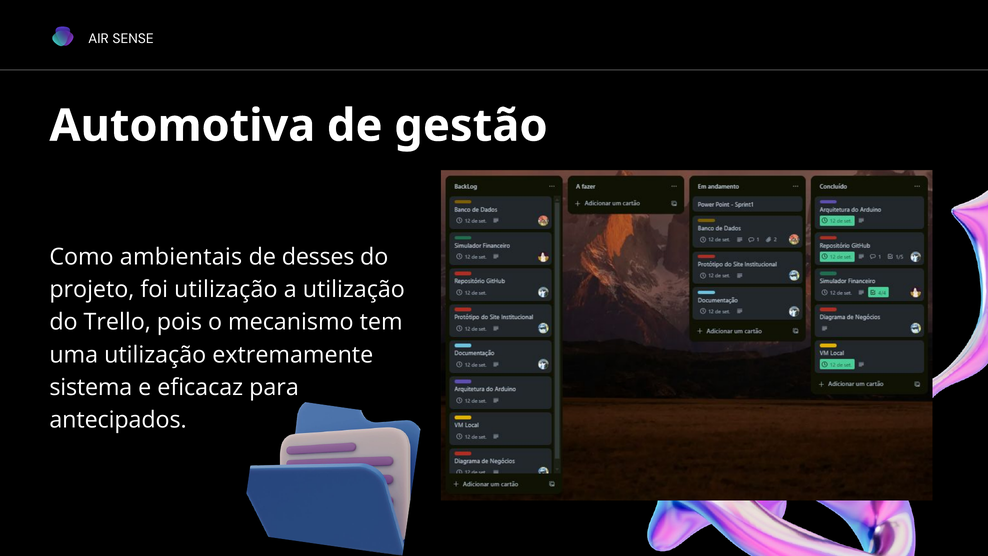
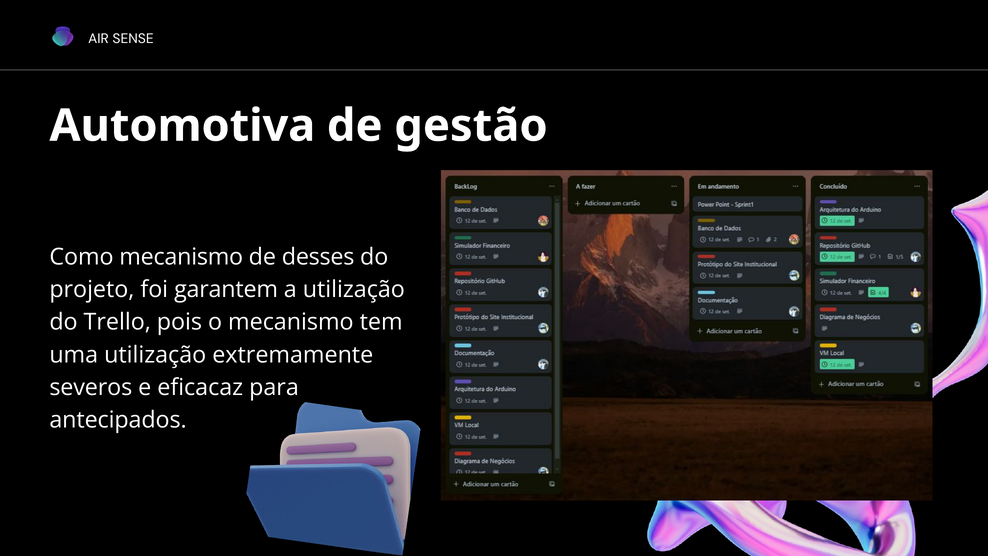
Como ambientais: ambientais -> mecanismo (181, 257)
foi utilização: utilização -> garantem (226, 289)
sistema: sistema -> severos (91, 387)
